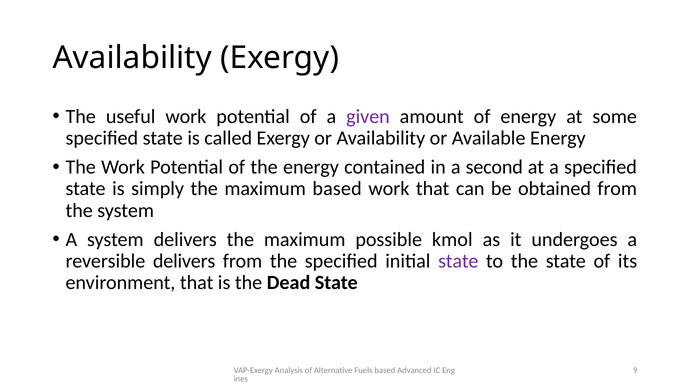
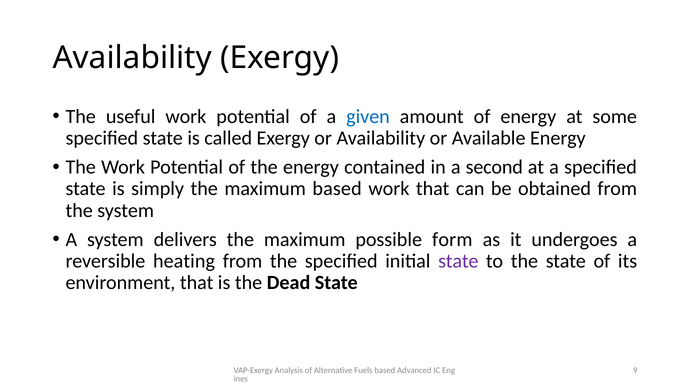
given colour: purple -> blue (368, 117)
kmol: kmol -> form (452, 239)
reversible delivers: delivers -> heating (184, 261)
